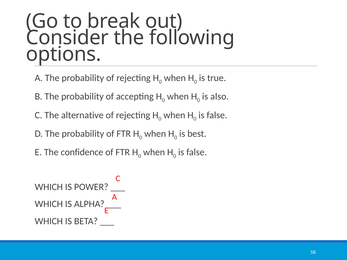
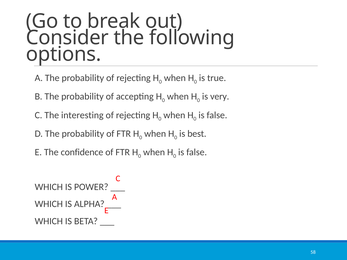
also: also -> very (220, 97)
alternative: alternative -> interesting (82, 115)
